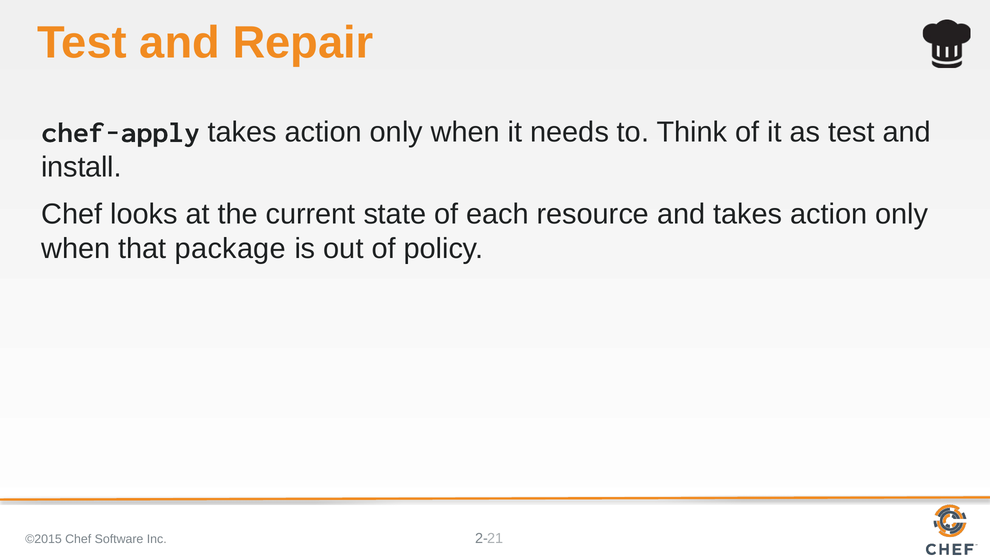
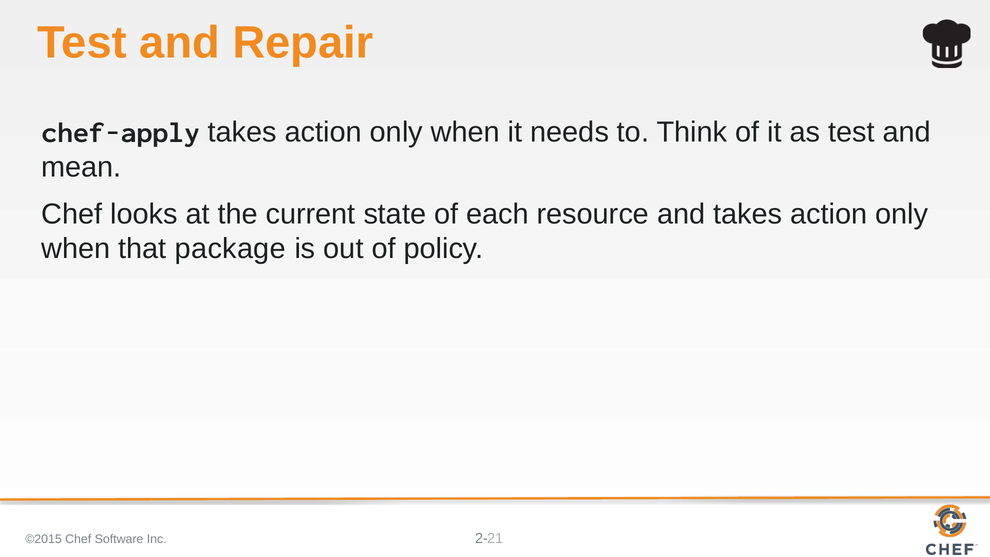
install: install -> mean (81, 167)
